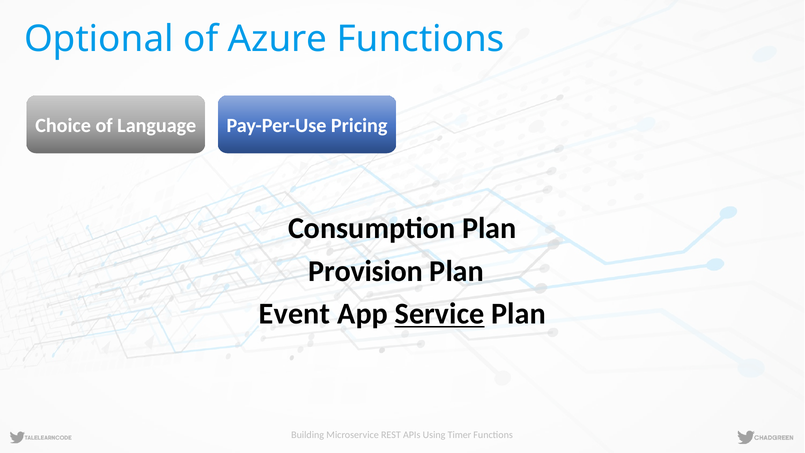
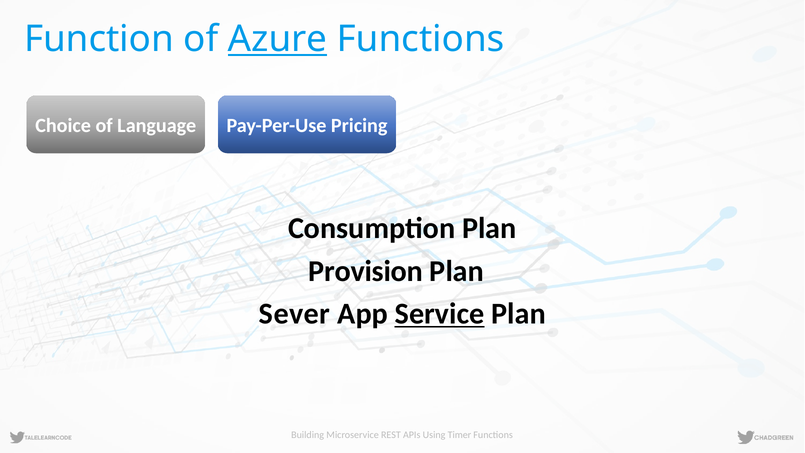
Optional: Optional -> Function (99, 39)
Azure underline: none -> present (278, 39)
Event: Event -> Sever (294, 314)
